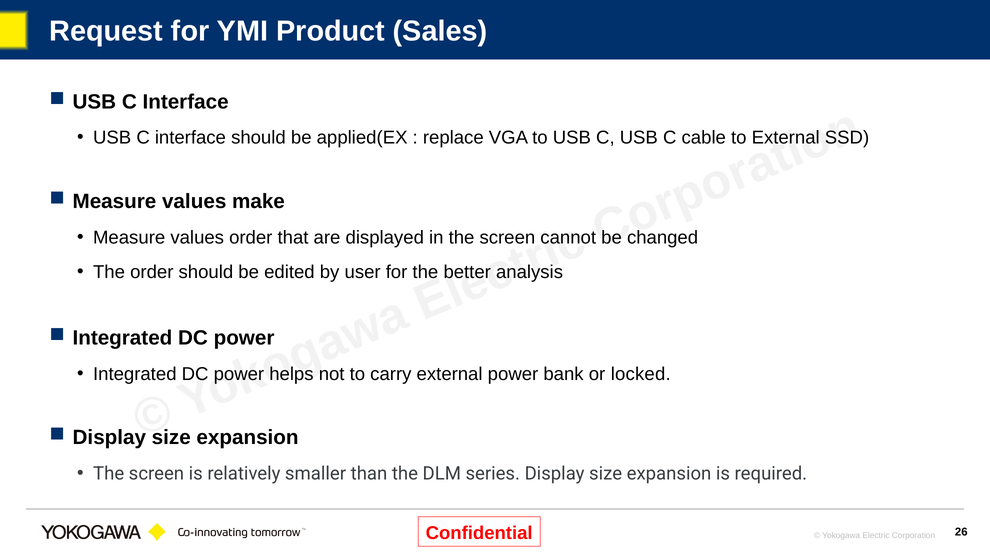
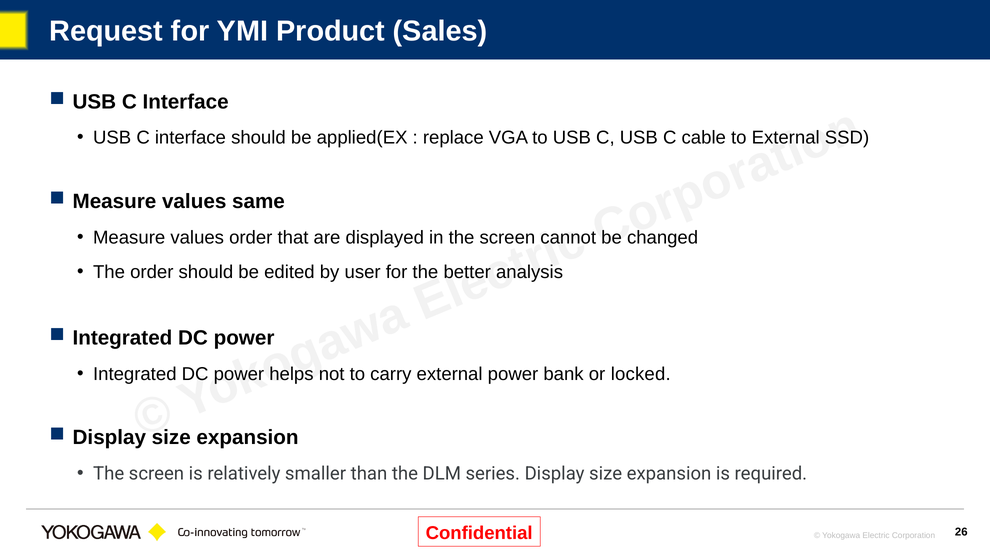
make: make -> same (258, 202)
